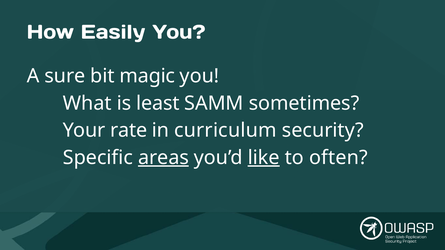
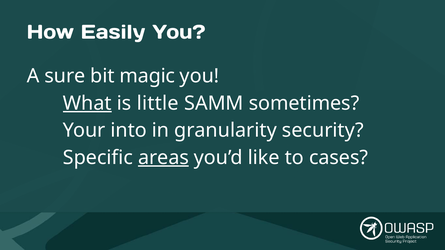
What underline: none -> present (87, 103)
least: least -> little (158, 103)
rate: rate -> into (129, 131)
curriculum: curriculum -> granularity (226, 131)
like underline: present -> none (264, 158)
often: often -> cases (339, 158)
